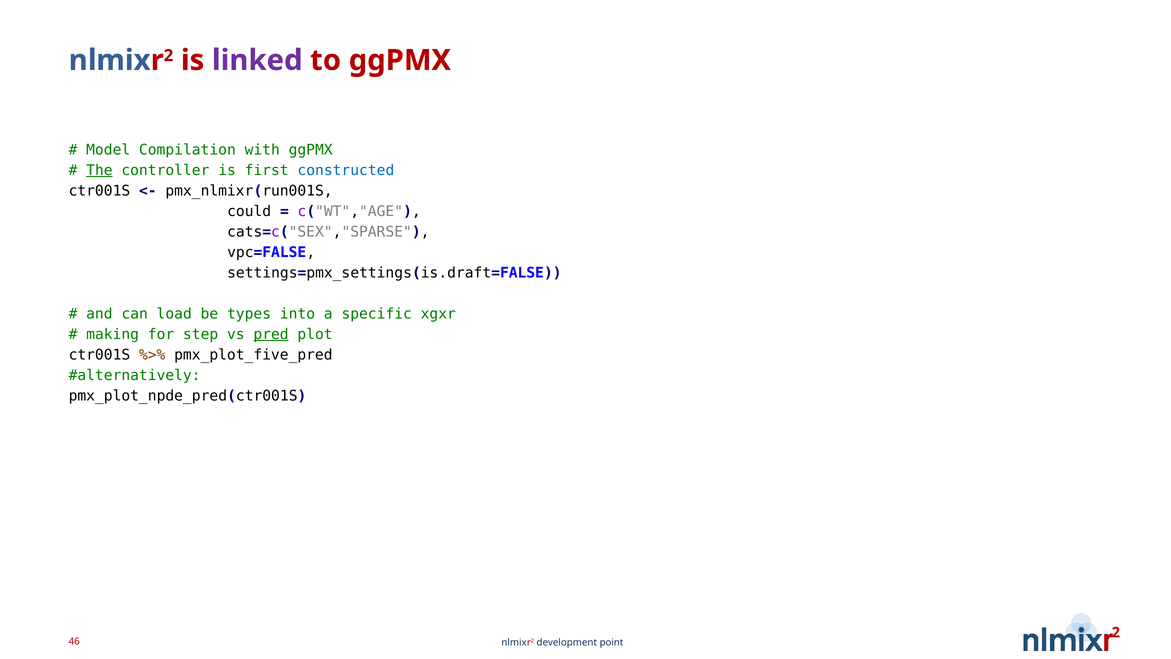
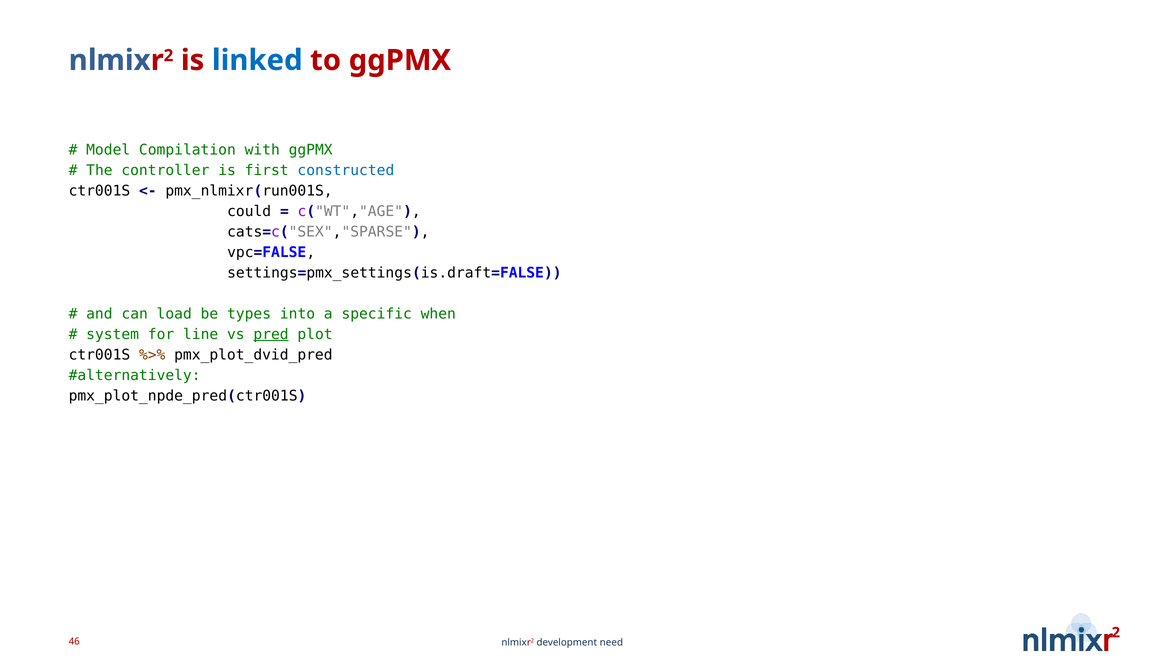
linked colour: purple -> blue (257, 60)
The underline: present -> none (99, 170)
xgxr: xgxr -> when (438, 314)
making: making -> system (113, 334)
step: step -> line (201, 334)
pmx_plot_five_pred: pmx_plot_five_pred -> pmx_plot_dvid_pred (253, 355)
point: point -> need (611, 642)
